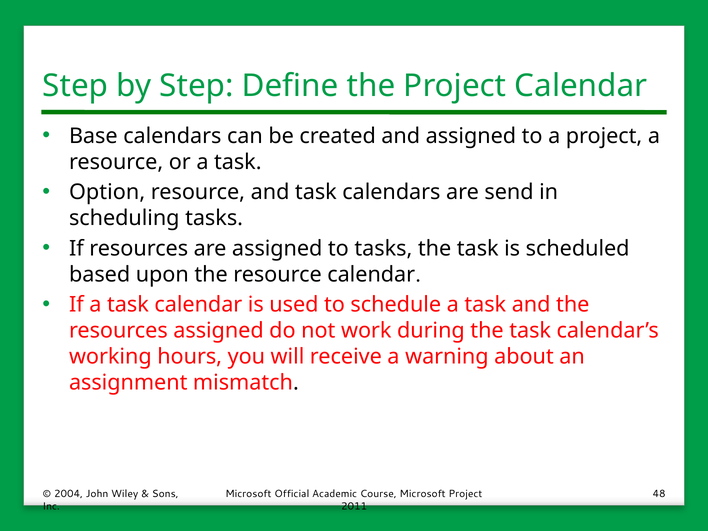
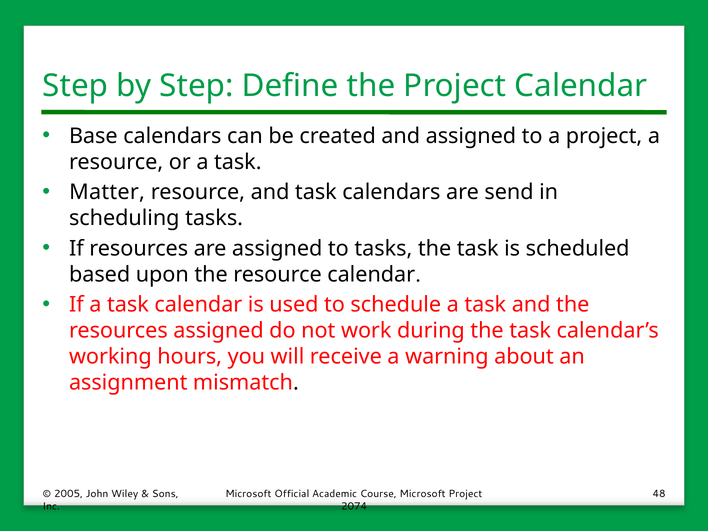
Option: Option -> Matter (107, 192)
2004: 2004 -> 2005 (68, 494)
2011: 2011 -> 2074 (354, 506)
